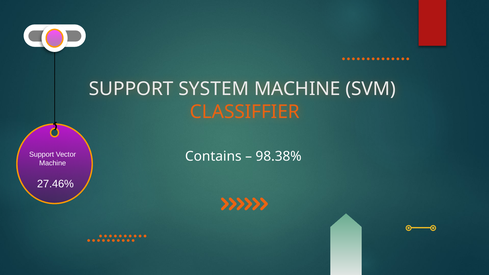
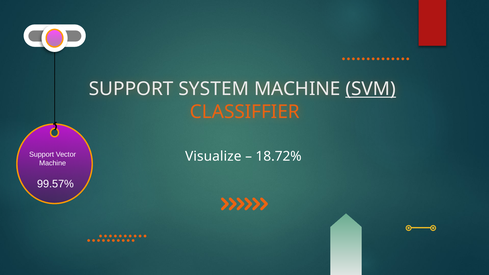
SVM underline: none -> present (371, 89)
Contains: Contains -> Visualize (213, 156)
98.38%: 98.38% -> 18.72% (279, 156)
27.46%: 27.46% -> 99.57% (55, 184)
